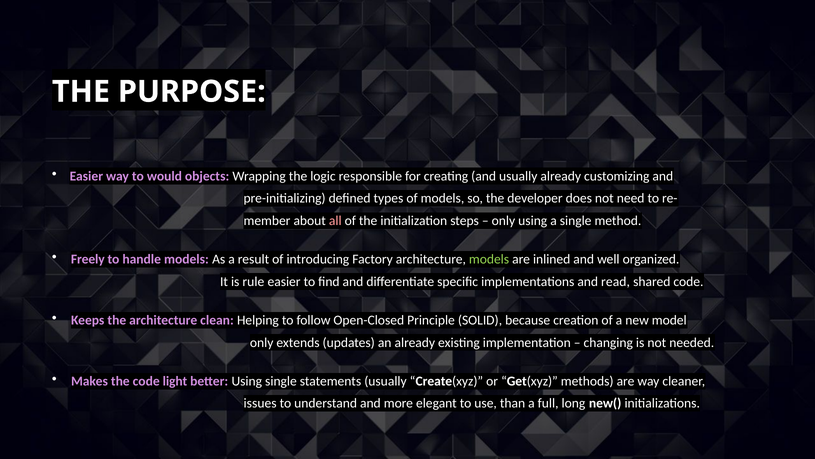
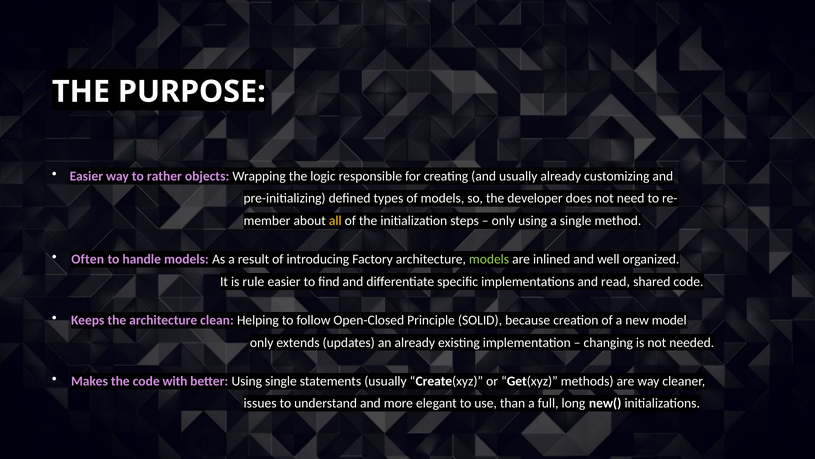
would: would -> rather (164, 176)
all colour: pink -> yellow (335, 220)
Freely: Freely -> Often (88, 259)
light: light -> with (175, 381)
